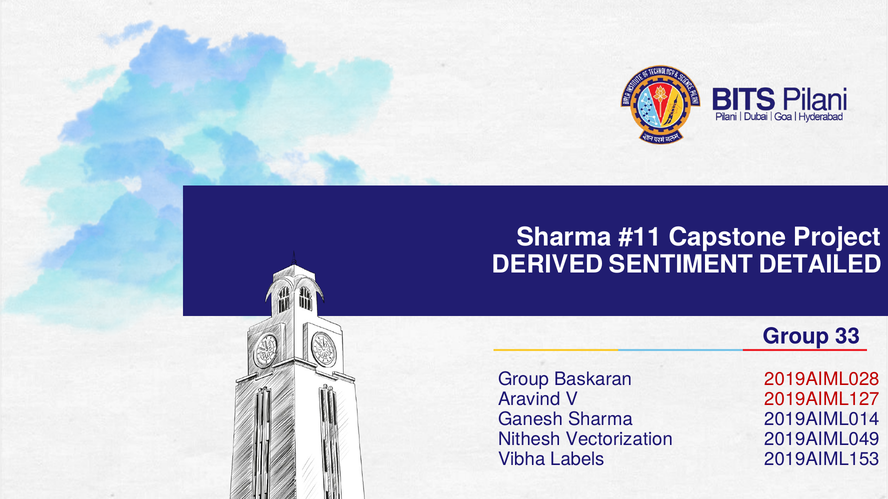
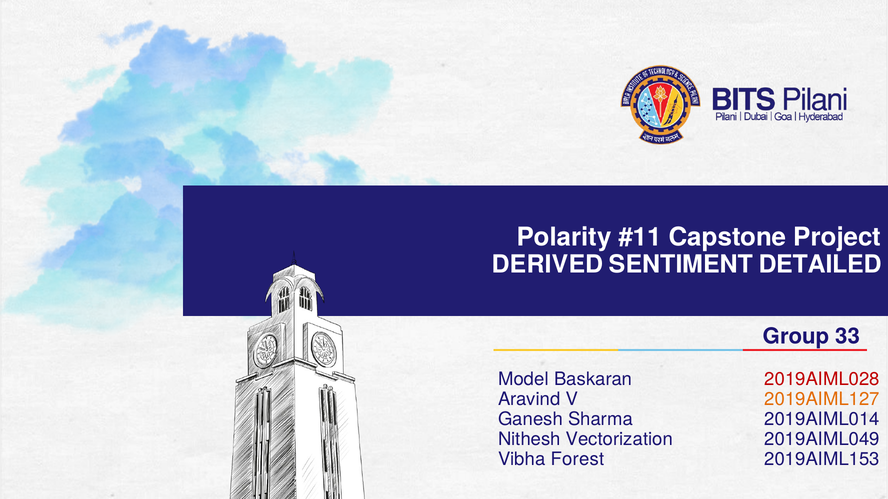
Sharma: Sharma -> Polarity (564, 237)
Group: Group -> Model (523, 380)
2019AIML127 colour: red -> orange (822, 399)
Labels: Labels -> Forest (578, 459)
